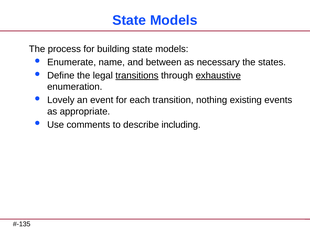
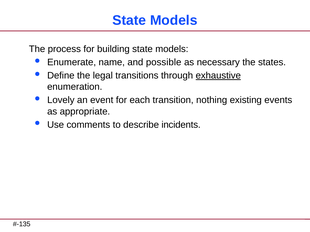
between: between -> possible (164, 62)
transitions underline: present -> none (137, 76)
including: including -> incidents (181, 125)
